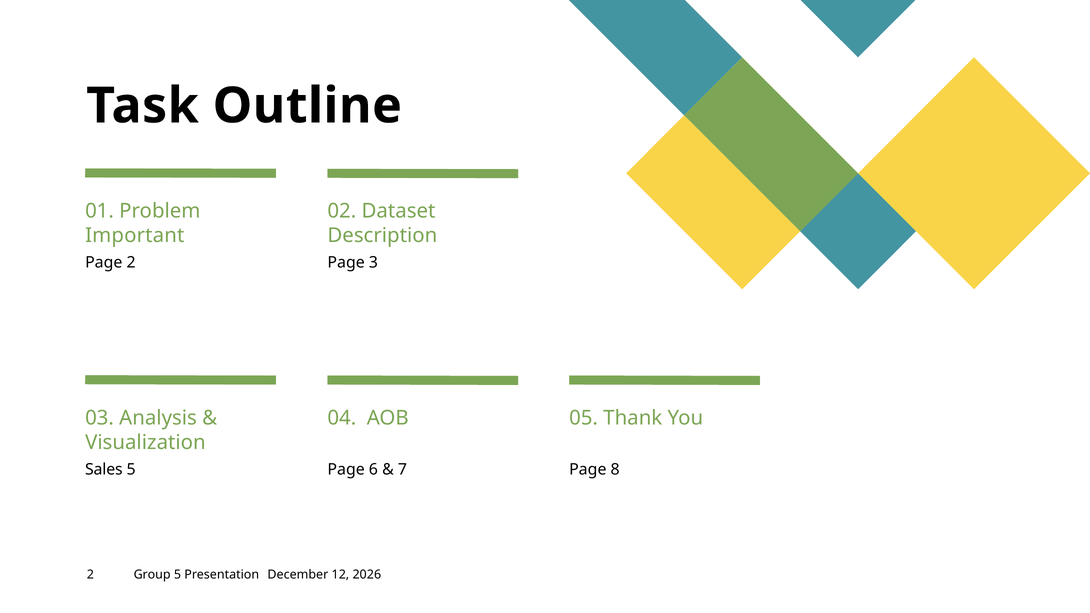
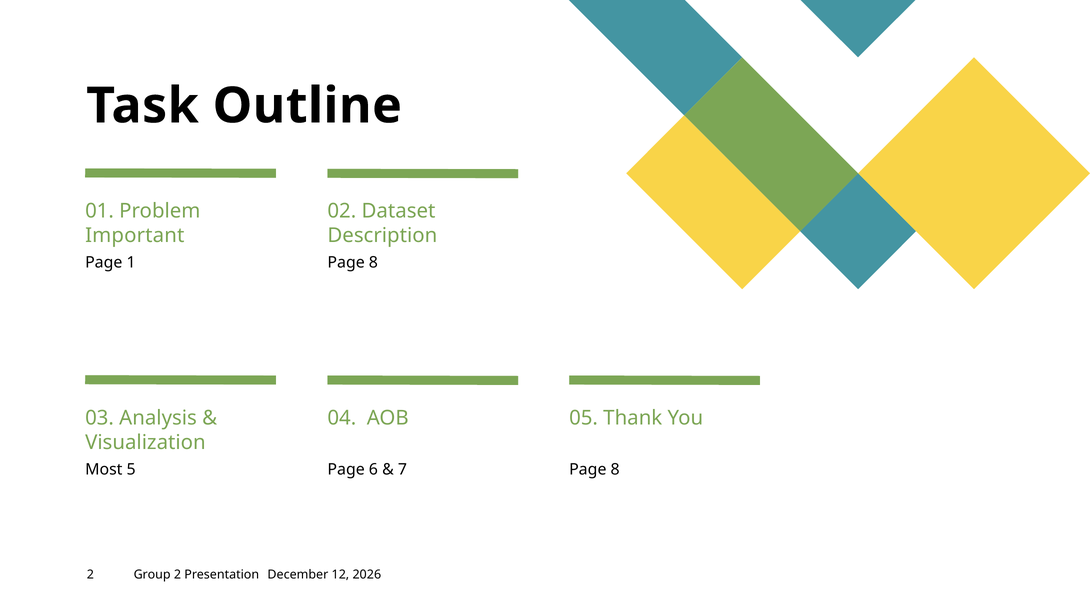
Page 2: 2 -> 1 (131, 263)
3: 3 -> 8 (373, 263)
Sales: Sales -> Most (104, 469)
Group 5: 5 -> 2 (177, 574)
